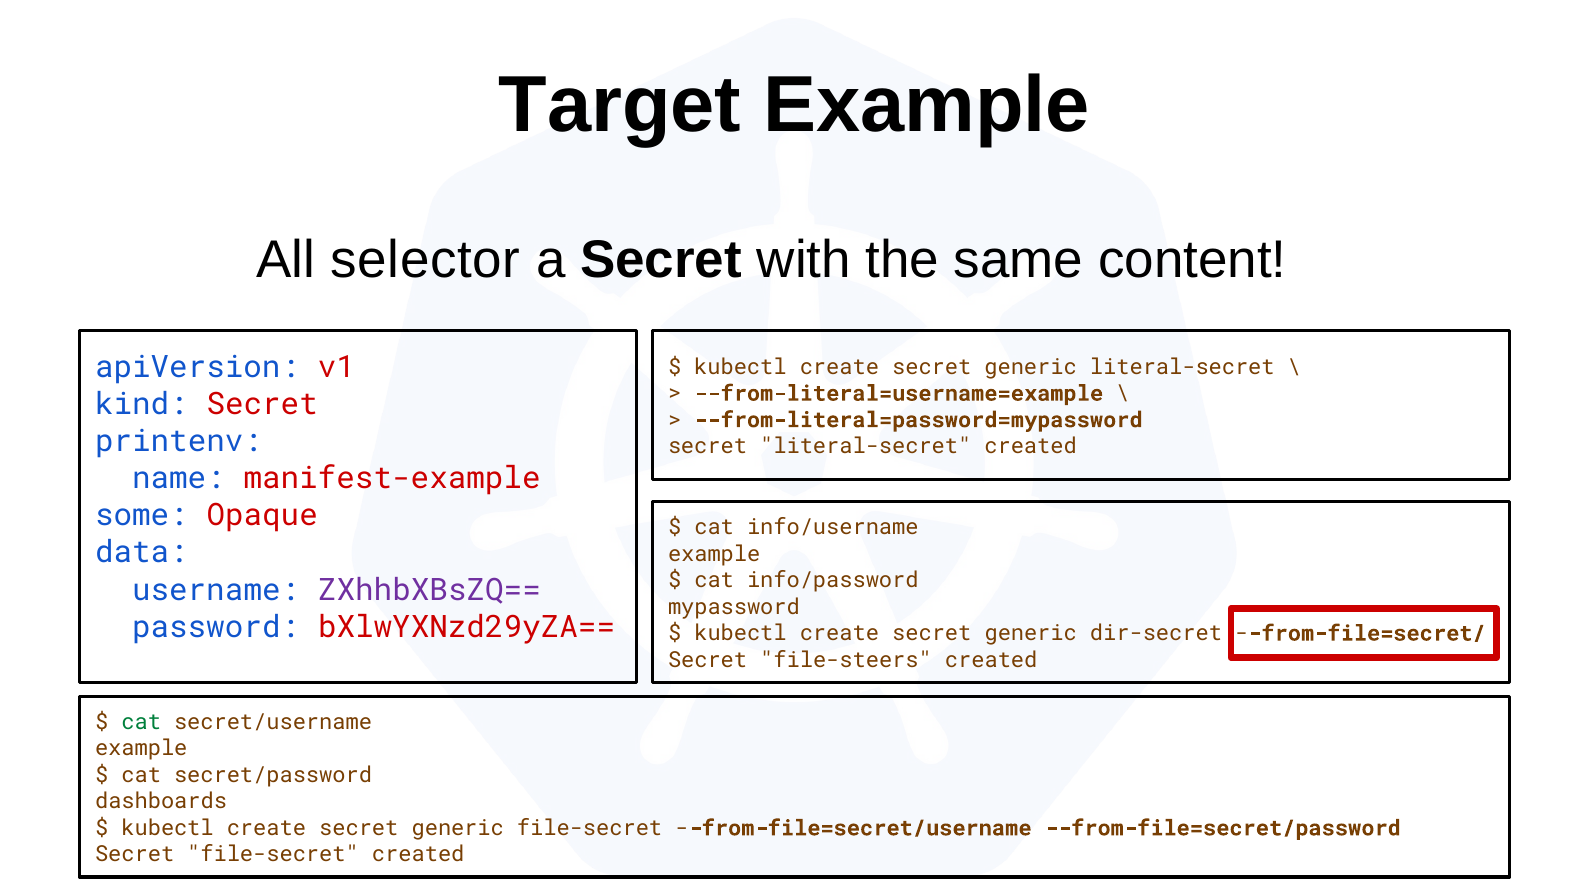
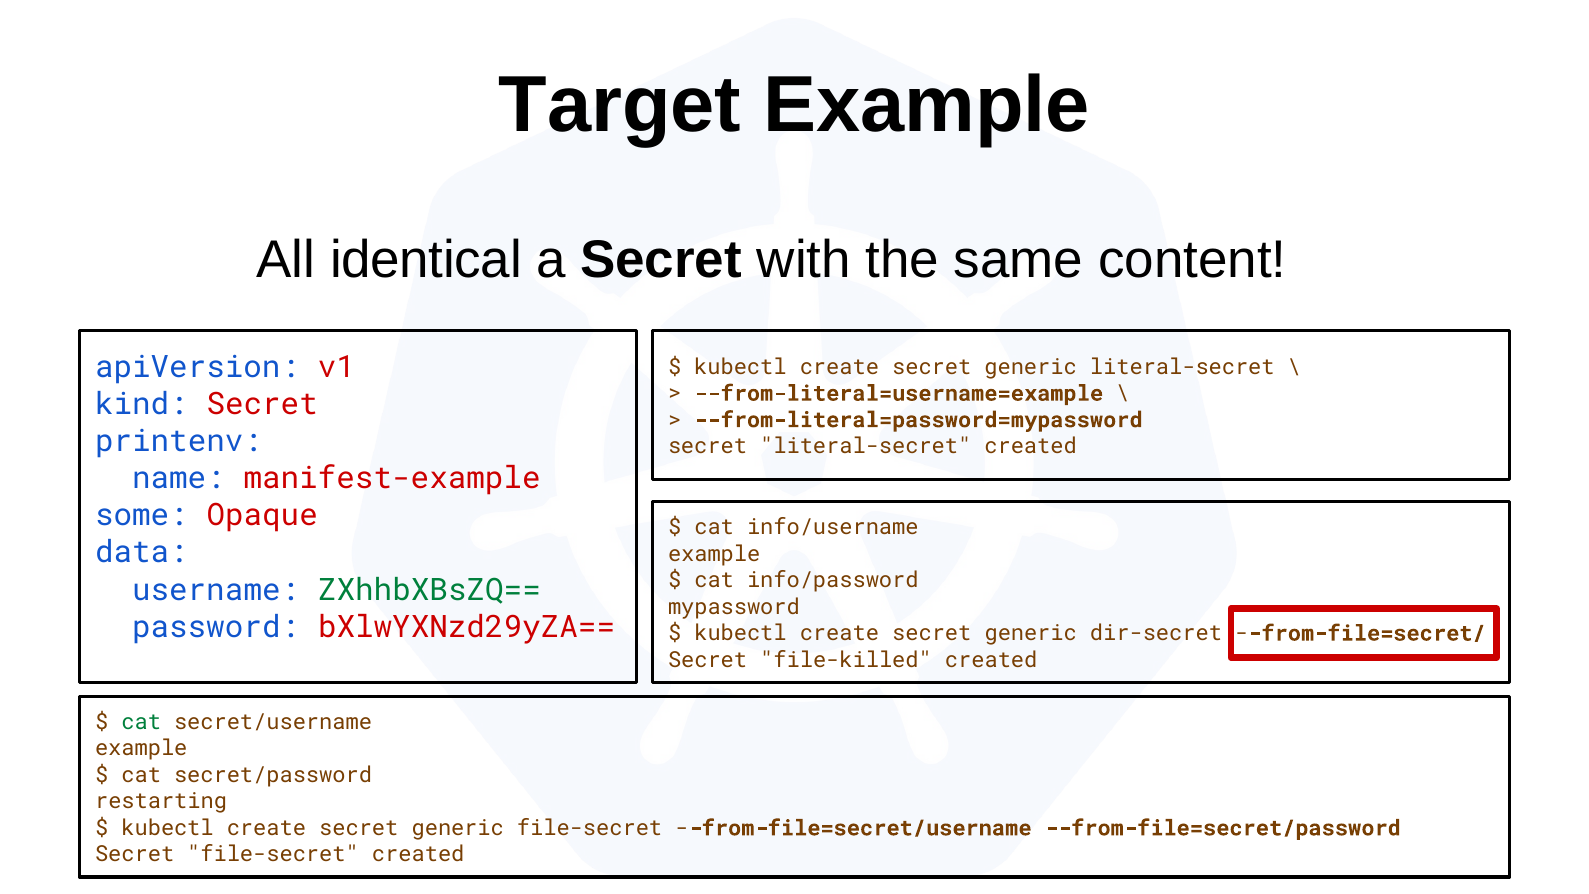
selector: selector -> identical (426, 260)
ZXhhbXBsZQ== colour: purple -> green (429, 590)
file-steers: file-steers -> file-killed (846, 660)
dashboards: dashboards -> restarting (161, 801)
